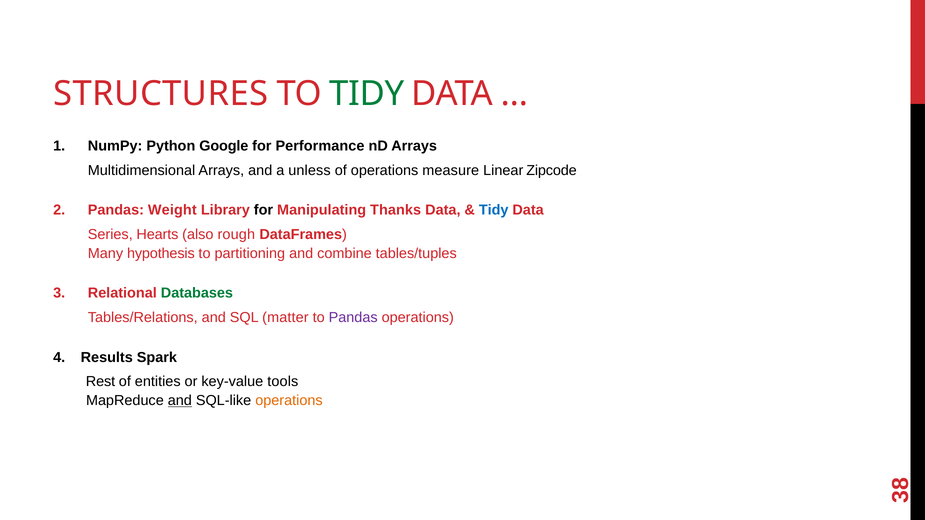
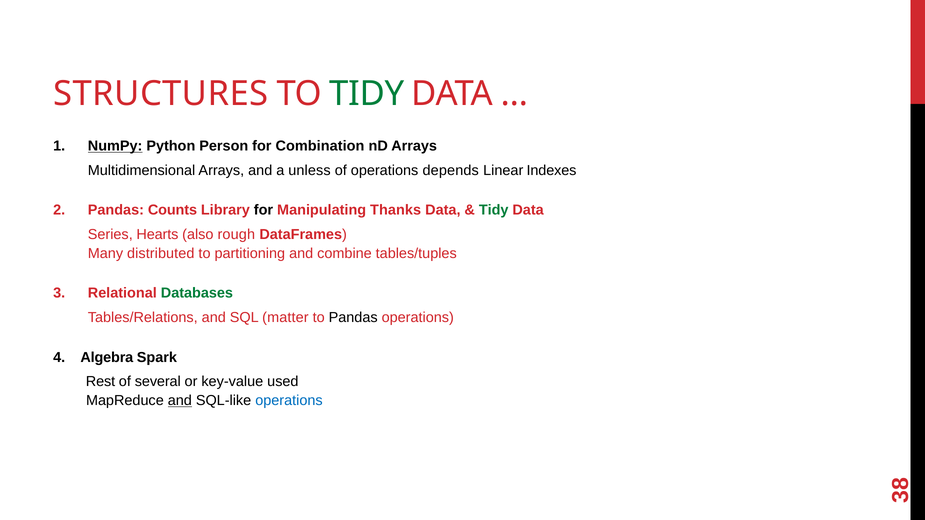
NumPy underline: none -> present (115, 146)
Google: Google -> Person (224, 146)
Performance: Performance -> Combination (320, 146)
measure: measure -> depends (451, 170)
Zipcode: Zipcode -> Indexes (551, 170)
Weight: Weight -> Counts (172, 210)
Tidy colour: blue -> green (494, 210)
hypothesis: hypothesis -> distributed (161, 254)
Pandas colour: purple -> black (353, 318)
Results: Results -> Algebra (107, 357)
entities: entities -> several (158, 382)
tools: tools -> used (283, 382)
operations colour: orange -> blue (289, 401)
